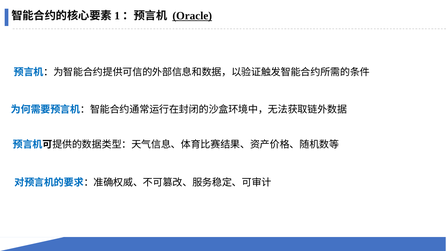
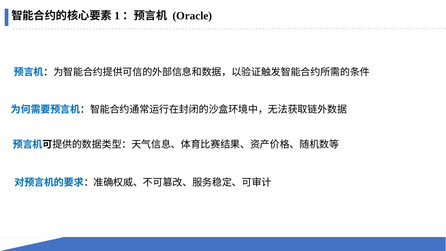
Oracle underline: present -> none (192, 16)
